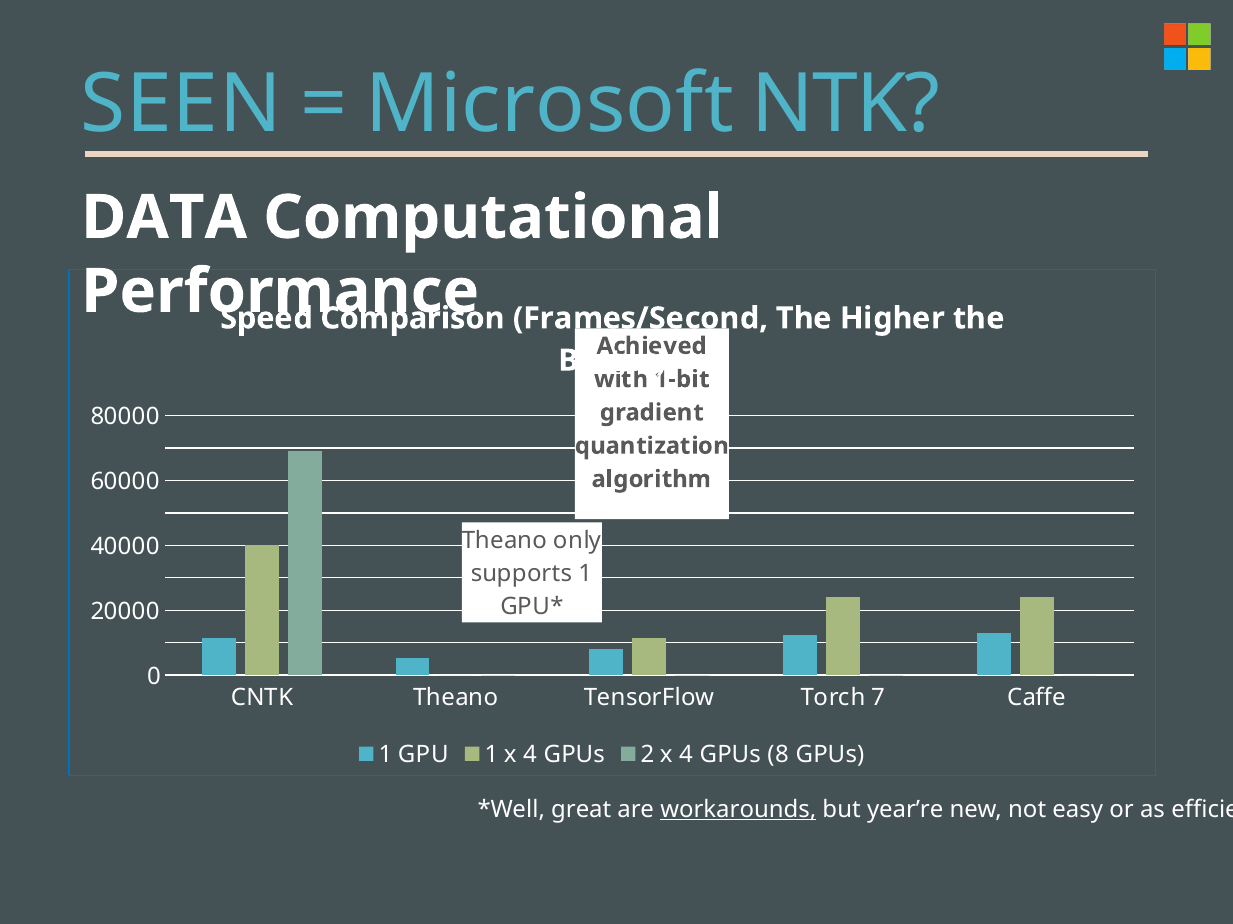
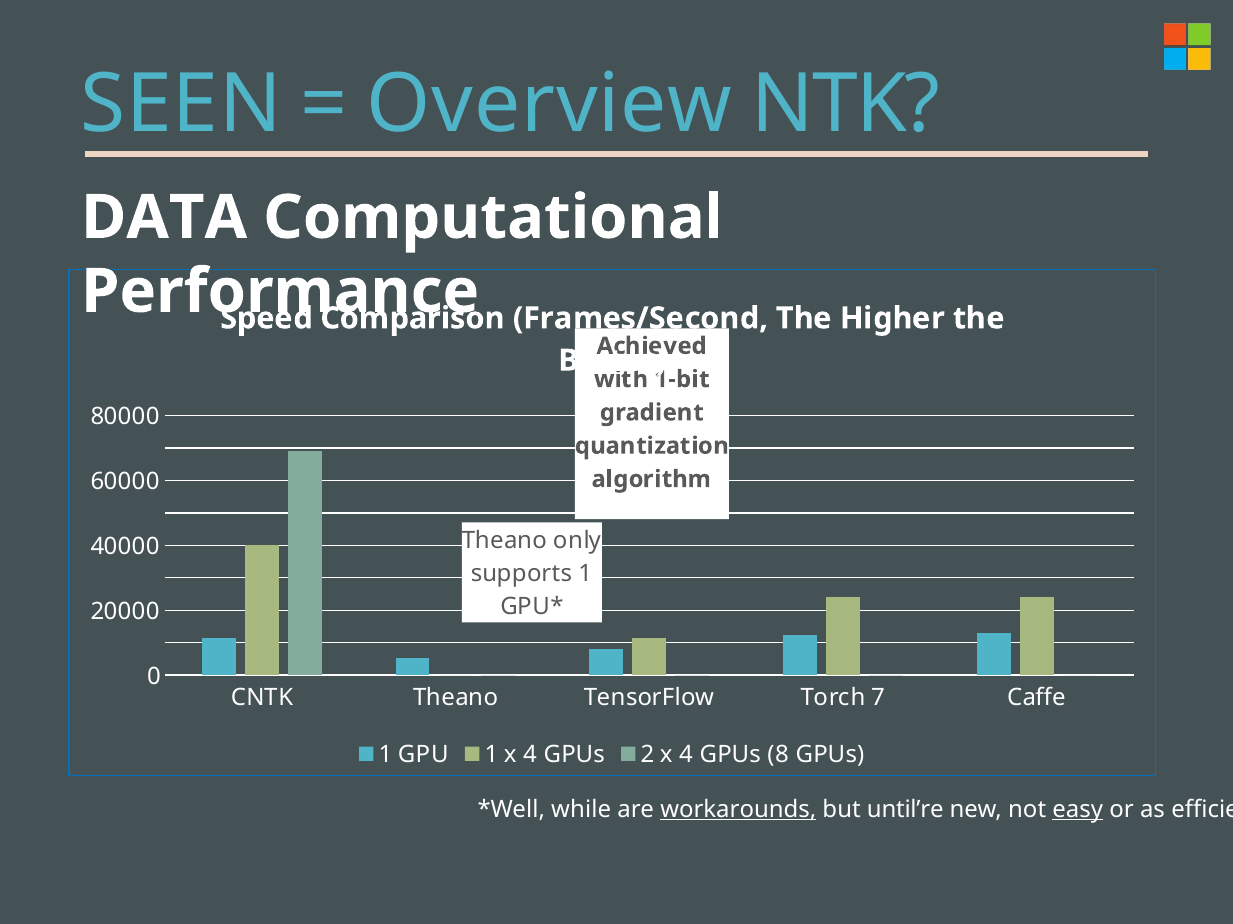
Microsoft: Microsoft -> Overview (549, 104)
great: great -> while (581, 810)
year’re: year’re -> until’re (905, 810)
easy underline: none -> present (1078, 810)
